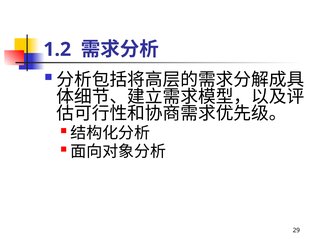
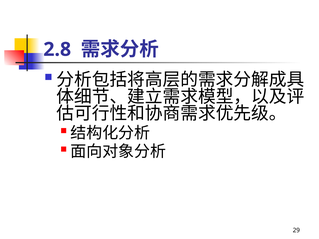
1.2: 1.2 -> 2.8 (57, 49)
